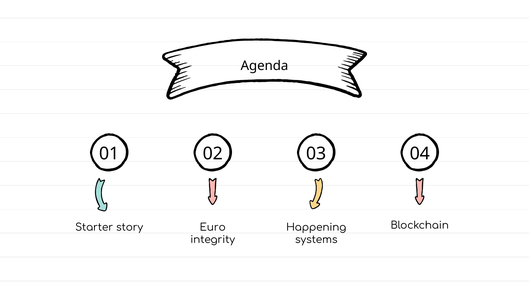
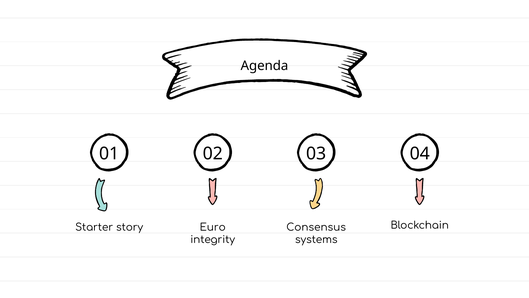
Happening: Happening -> Consensus (316, 227)
